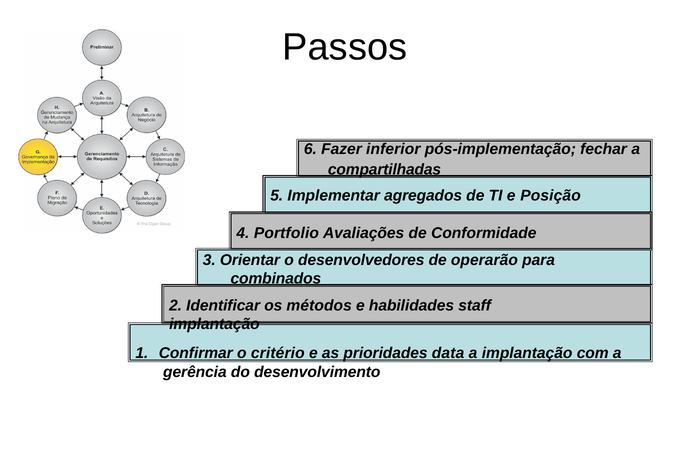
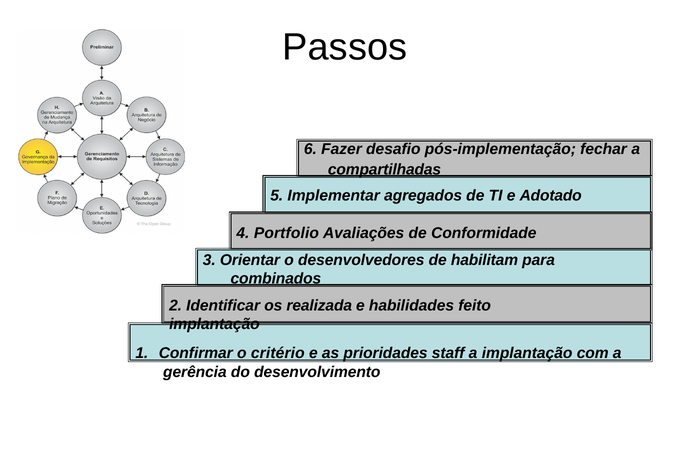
inferior: inferior -> desafio (393, 149)
Posição: Posição -> Adotado (551, 196)
operarão: operarão -> habilitam (484, 260)
métodos: métodos -> realizada (319, 305)
staff: staff -> feito (475, 305)
data: data -> staff (448, 353)
